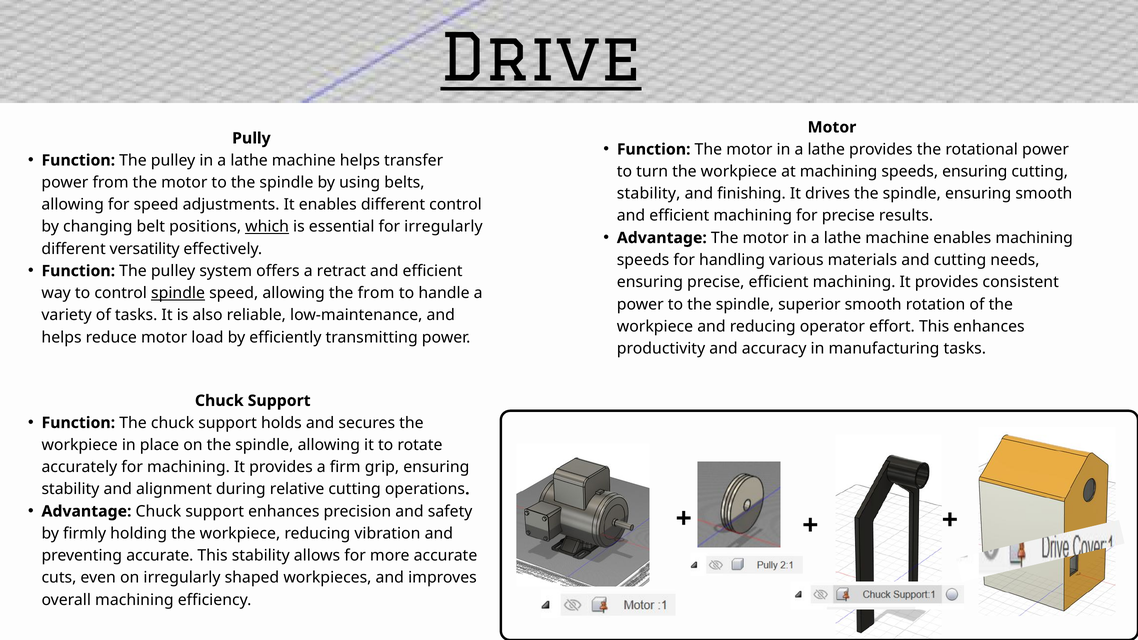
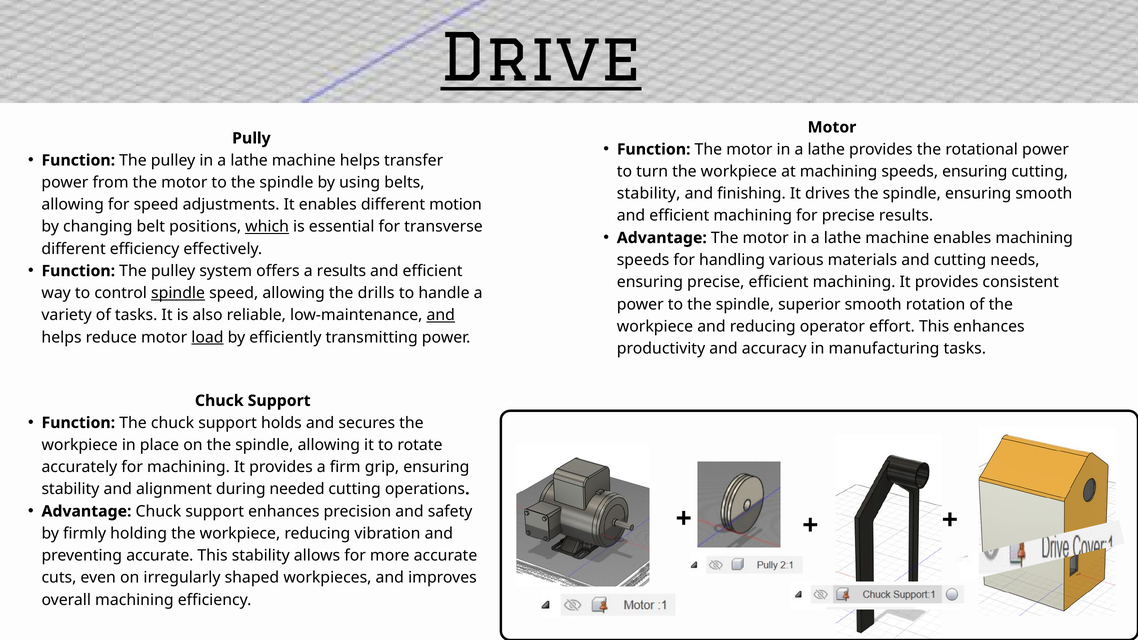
different control: control -> motion (456, 205)
for irregularly: irregularly -> transverse (444, 227)
different versatility: versatility -> efficiency (145, 249)
a retract: retract -> results (341, 271)
the from: from -> drills (376, 293)
and underline: none -> present (441, 315)
load underline: none -> present (207, 337)
relative: relative -> needed (297, 489)
